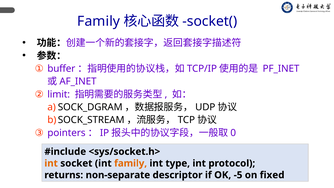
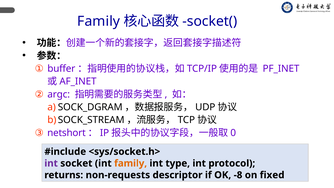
limit: limit -> argc (59, 94)
pointers: pointers -> netshort (66, 133)
int colour: orange -> purple (51, 163)
non-separate: non-separate -> non-requests (118, 175)
-5: -5 -> -8 (238, 175)
